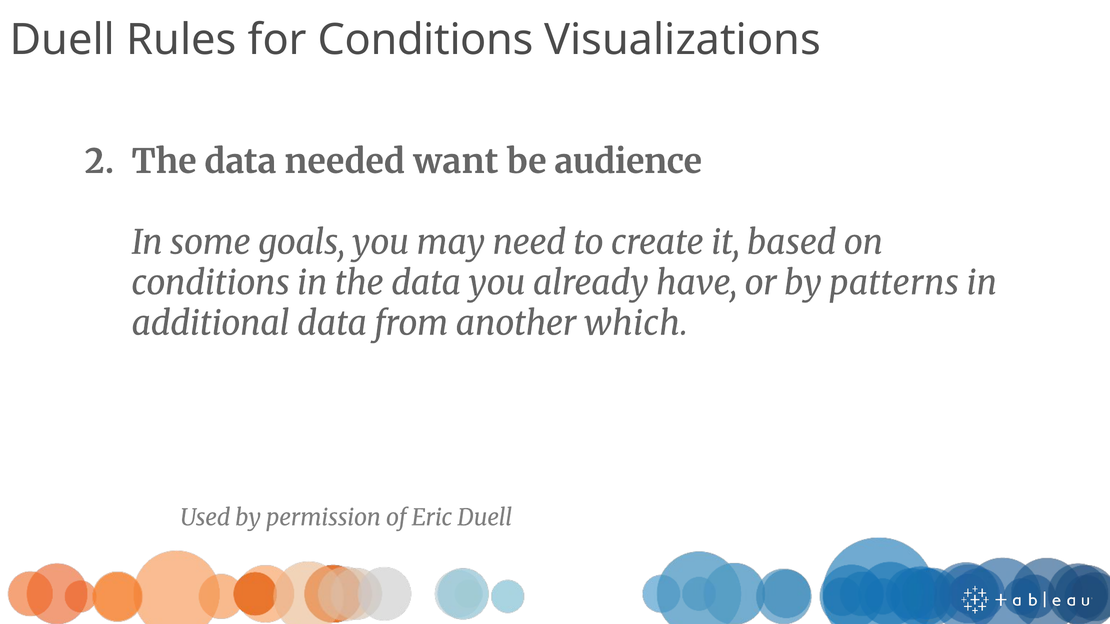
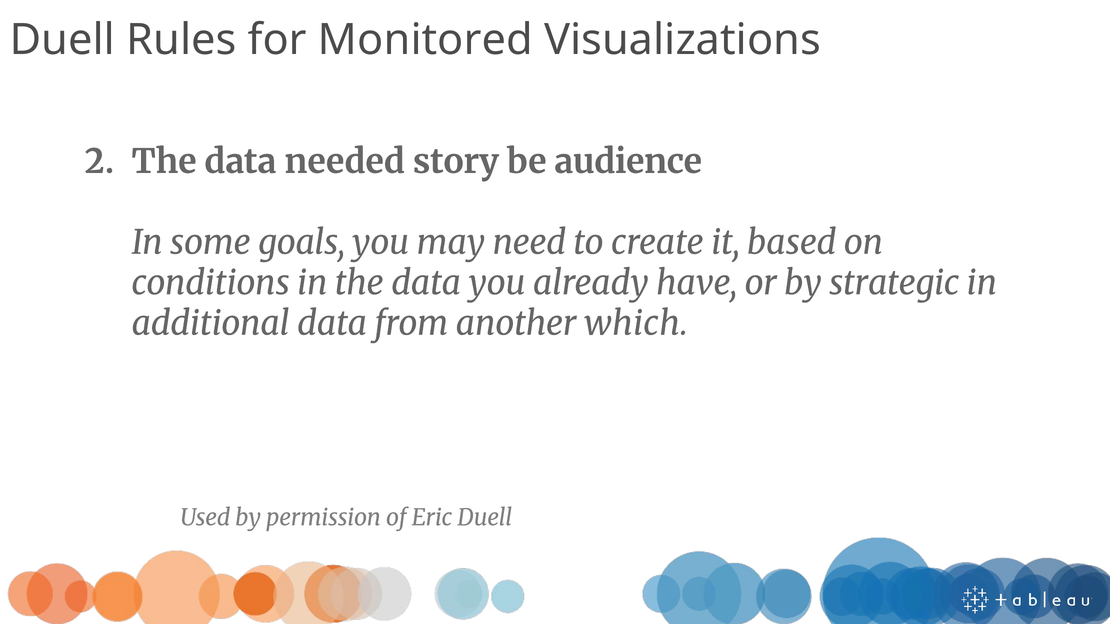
for Conditions: Conditions -> Monitored (425, 40)
want: want -> story (456, 162)
patterns: patterns -> strategic (894, 283)
